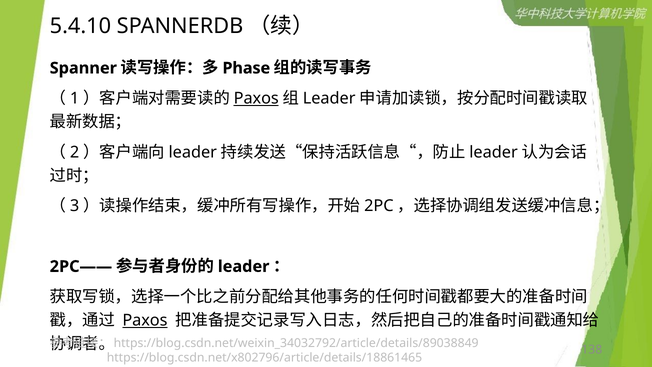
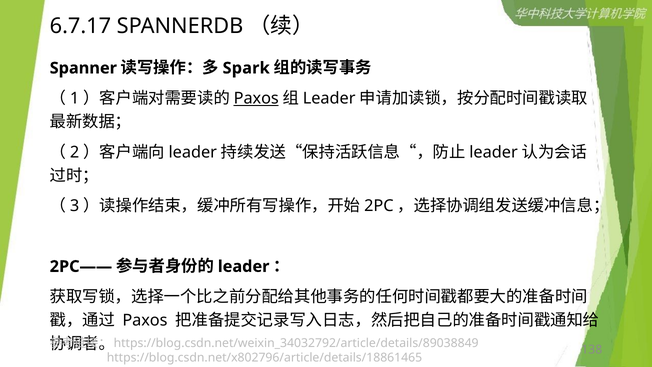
5.4.10: 5.4.10 -> 6.7.17 (80, 26)
Phase: Phase -> Spark (246, 68)
Paxos underline: present -> none (145, 320)
